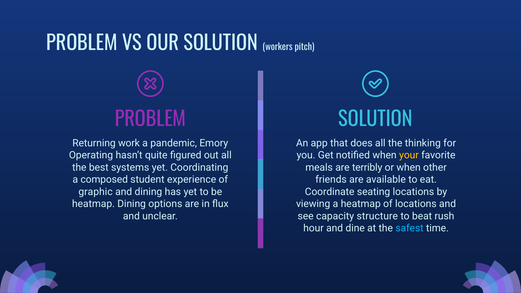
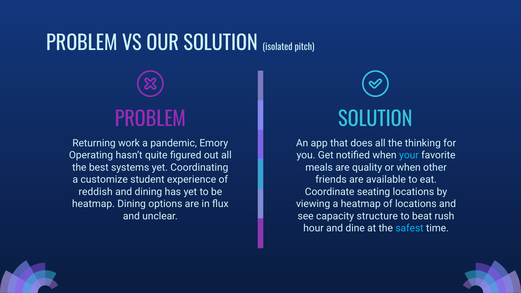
workers: workers -> isolated (277, 47)
your colour: yellow -> light blue (409, 155)
terribly: terribly -> quality (367, 168)
composed: composed -> customize (104, 180)
graphic: graphic -> reddish (96, 192)
